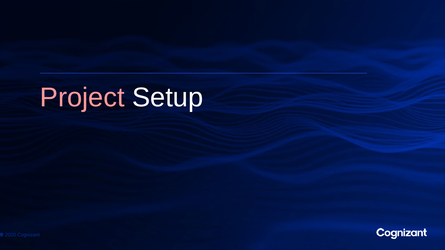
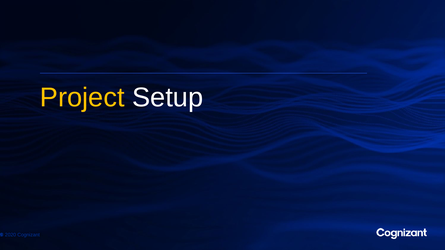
Project colour: pink -> yellow (82, 98)
